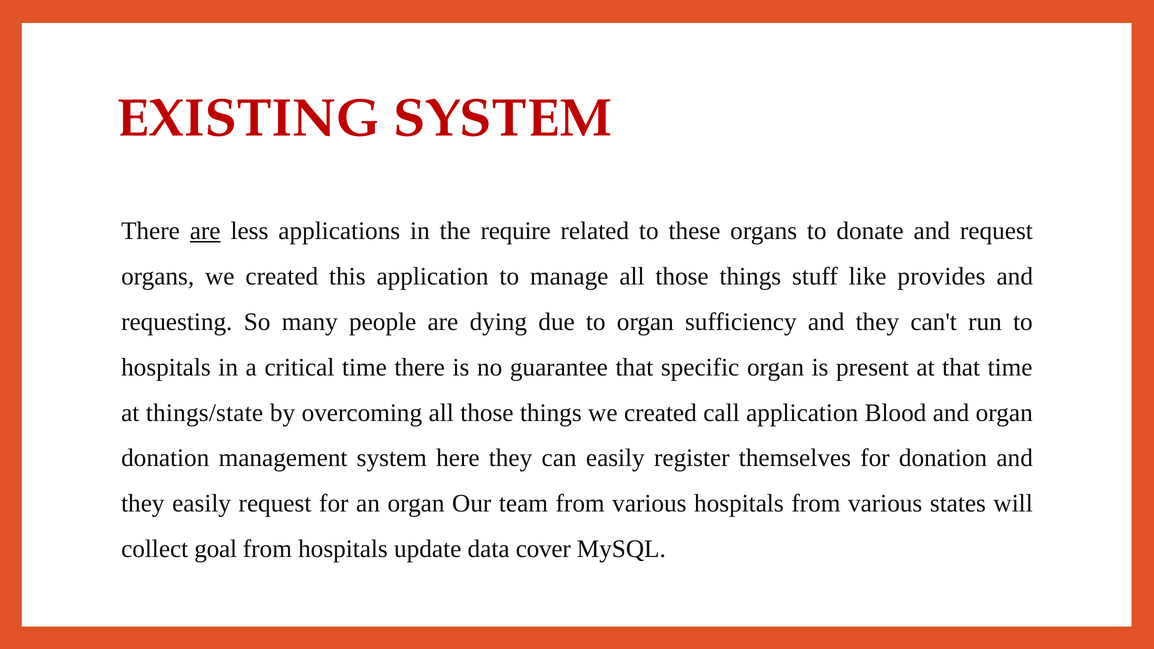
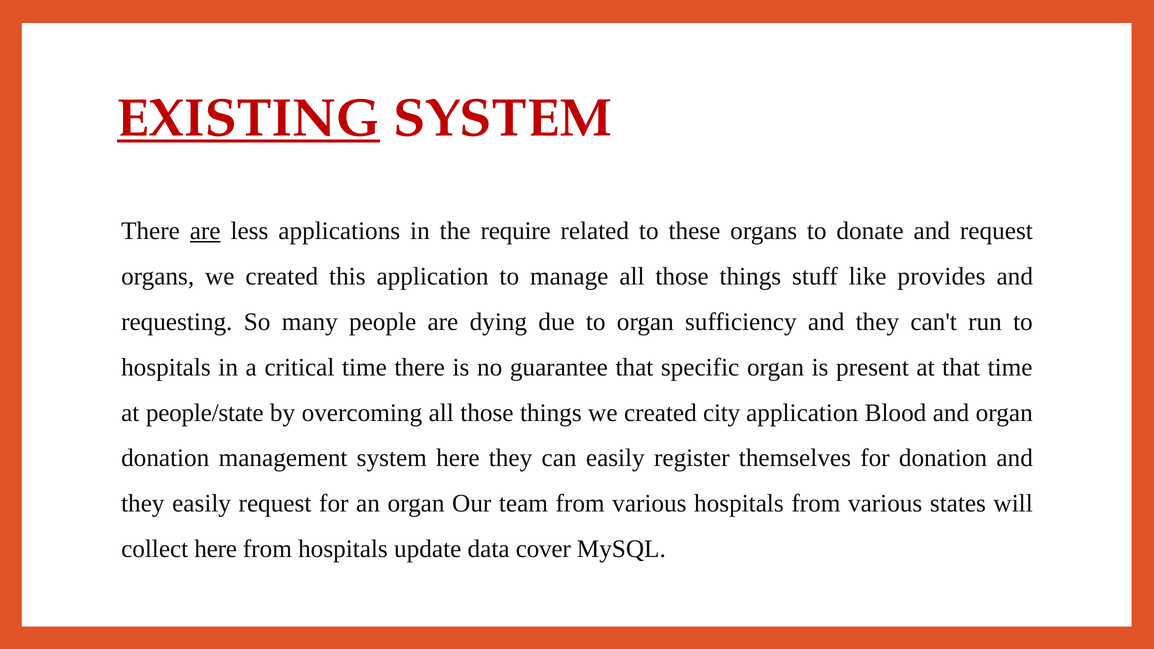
EXISTING underline: none -> present (248, 118)
things/state: things/state -> people/state (205, 413)
call: call -> city (722, 413)
collect goal: goal -> here (216, 549)
